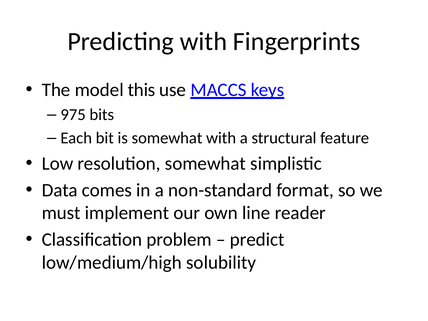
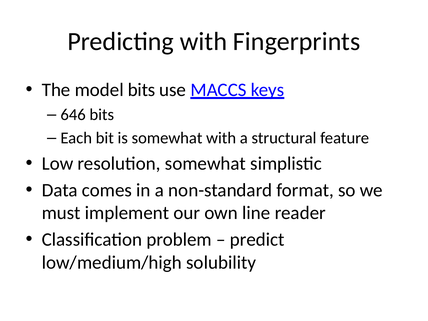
model this: this -> bits (142, 90)
975: 975 -> 646 (73, 115)
